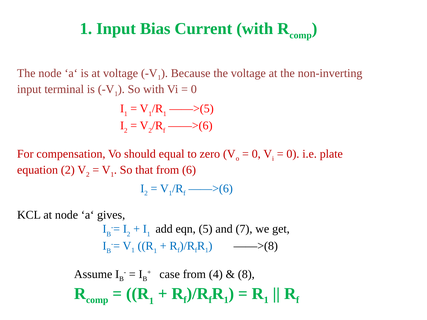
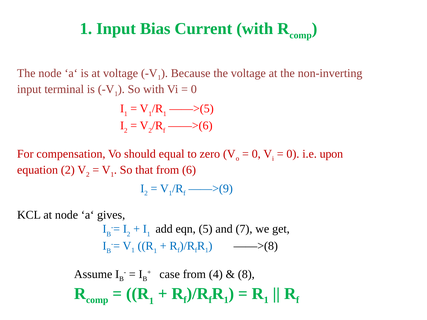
plate: plate -> upon (331, 154)
——>(6: ——>(6 -> ——>(9 (211, 189)
